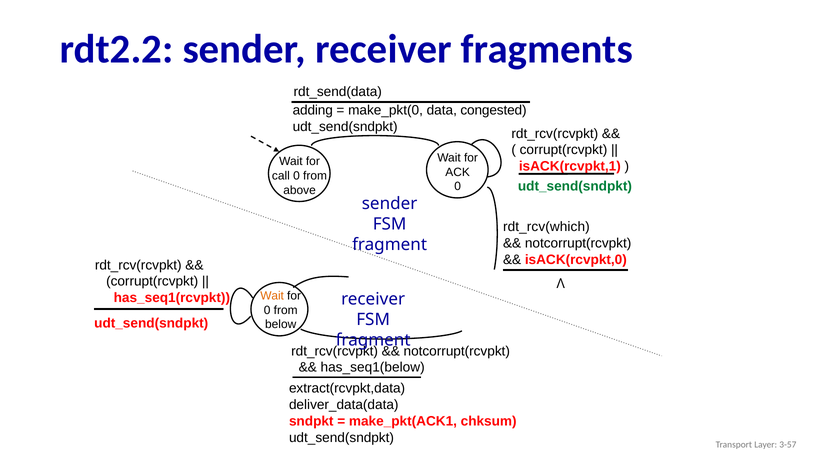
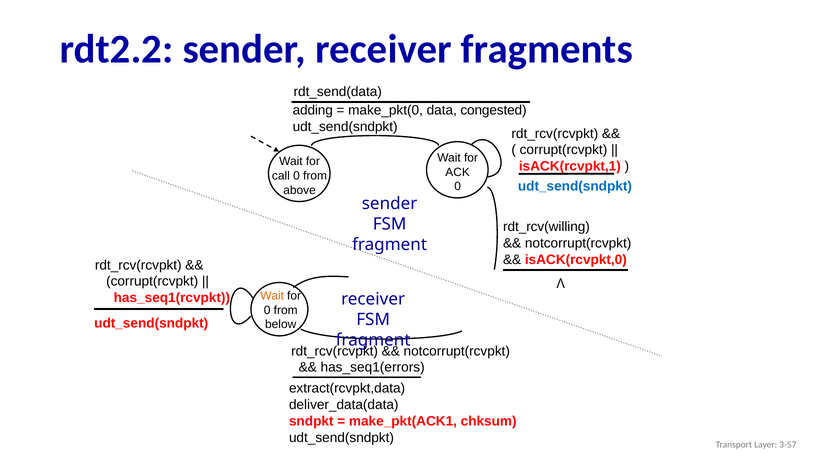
udt_send(sndpkt colour: green -> blue (575, 186)
rdt_rcv(which: rdt_rcv(which -> rdt_rcv(willing (546, 227)
has_seq1(below: has_seq1(below -> has_seq1(errors (373, 368)
